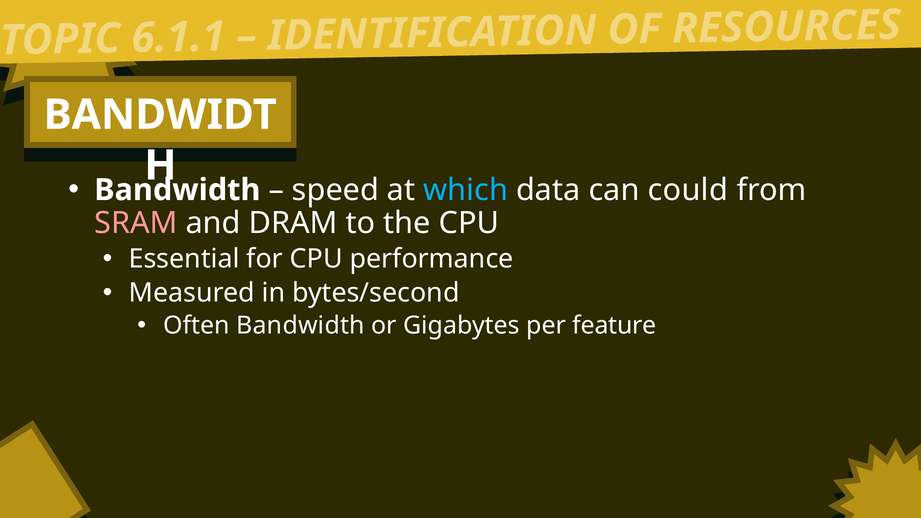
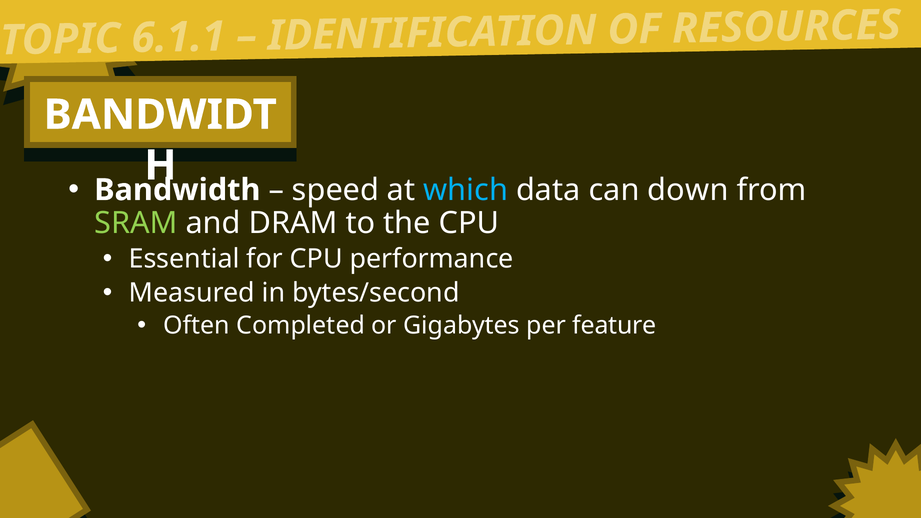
could: could -> down (688, 190)
SRAM colour: pink -> light green (136, 223)
Often Bandwidth: Bandwidth -> Completed (301, 326)
